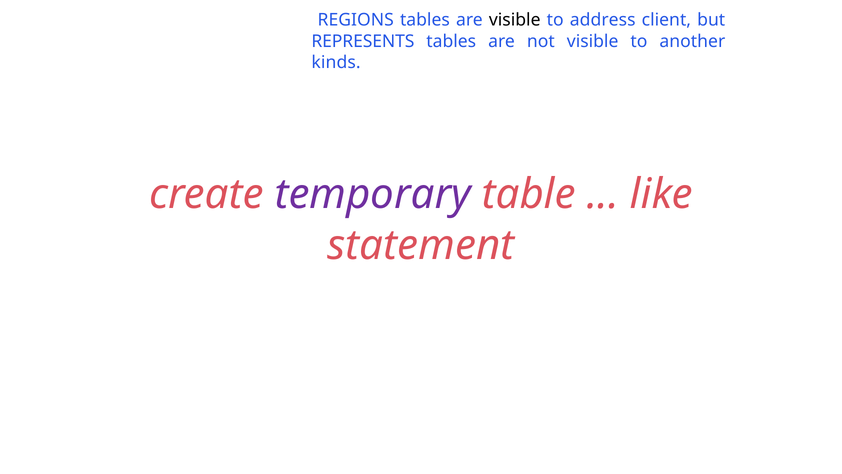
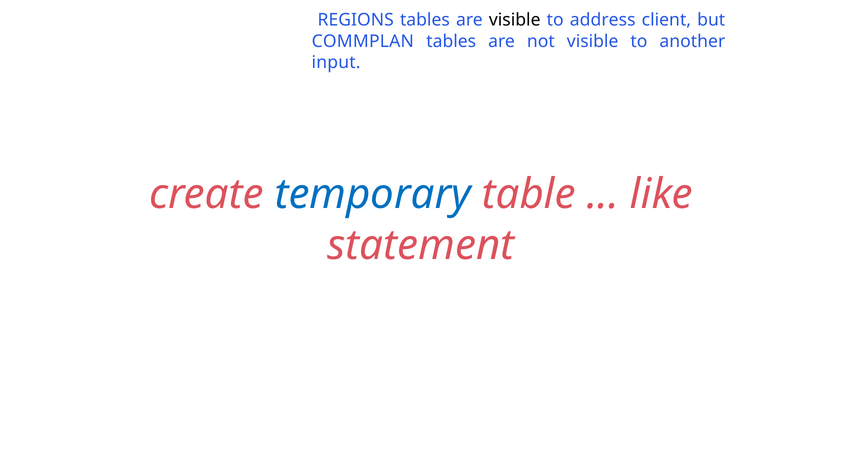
REPRESENTS: REPRESENTS -> COMMPLAN (363, 41)
kinds: kinds -> input (336, 62)
temporary colour: purple -> blue (373, 194)
